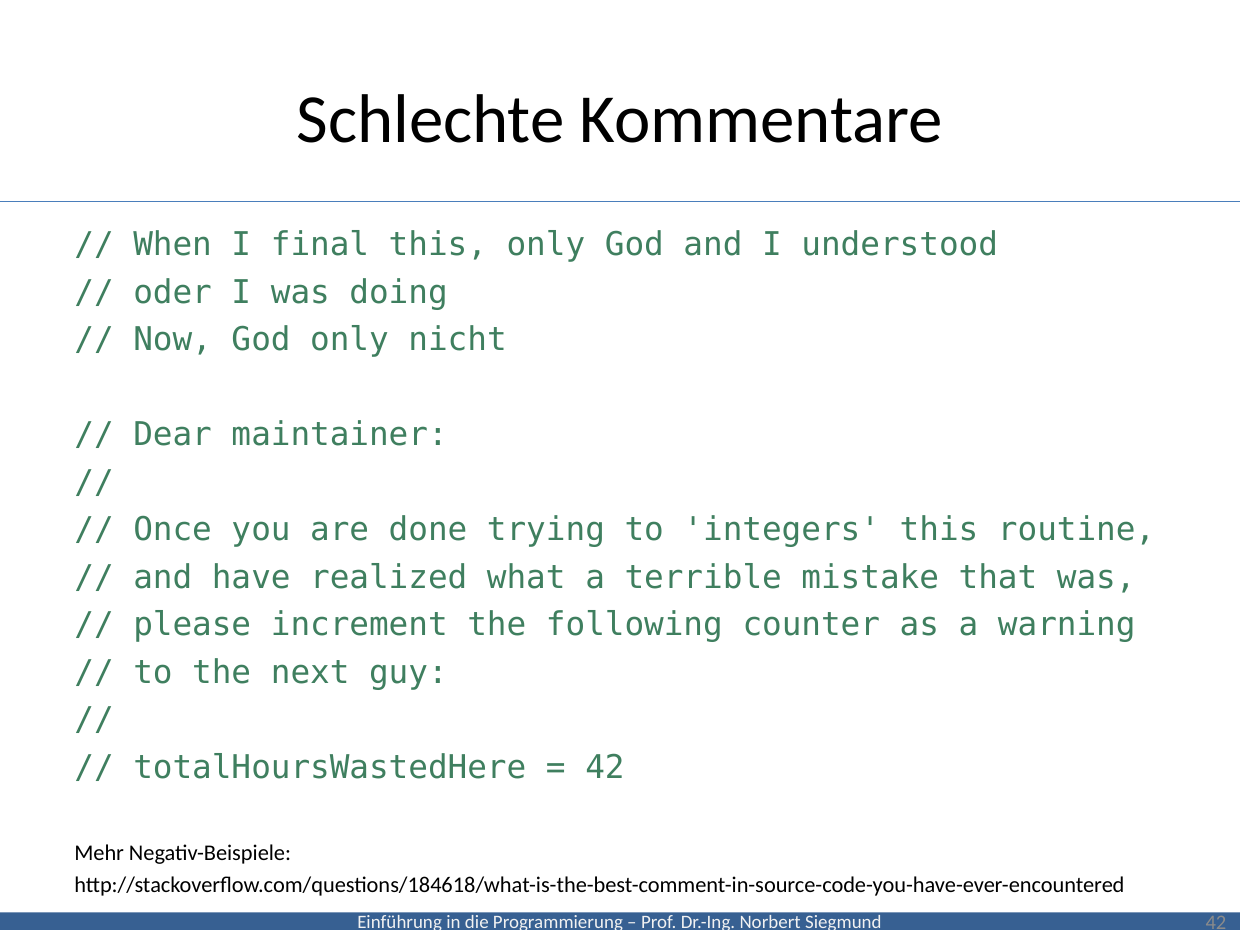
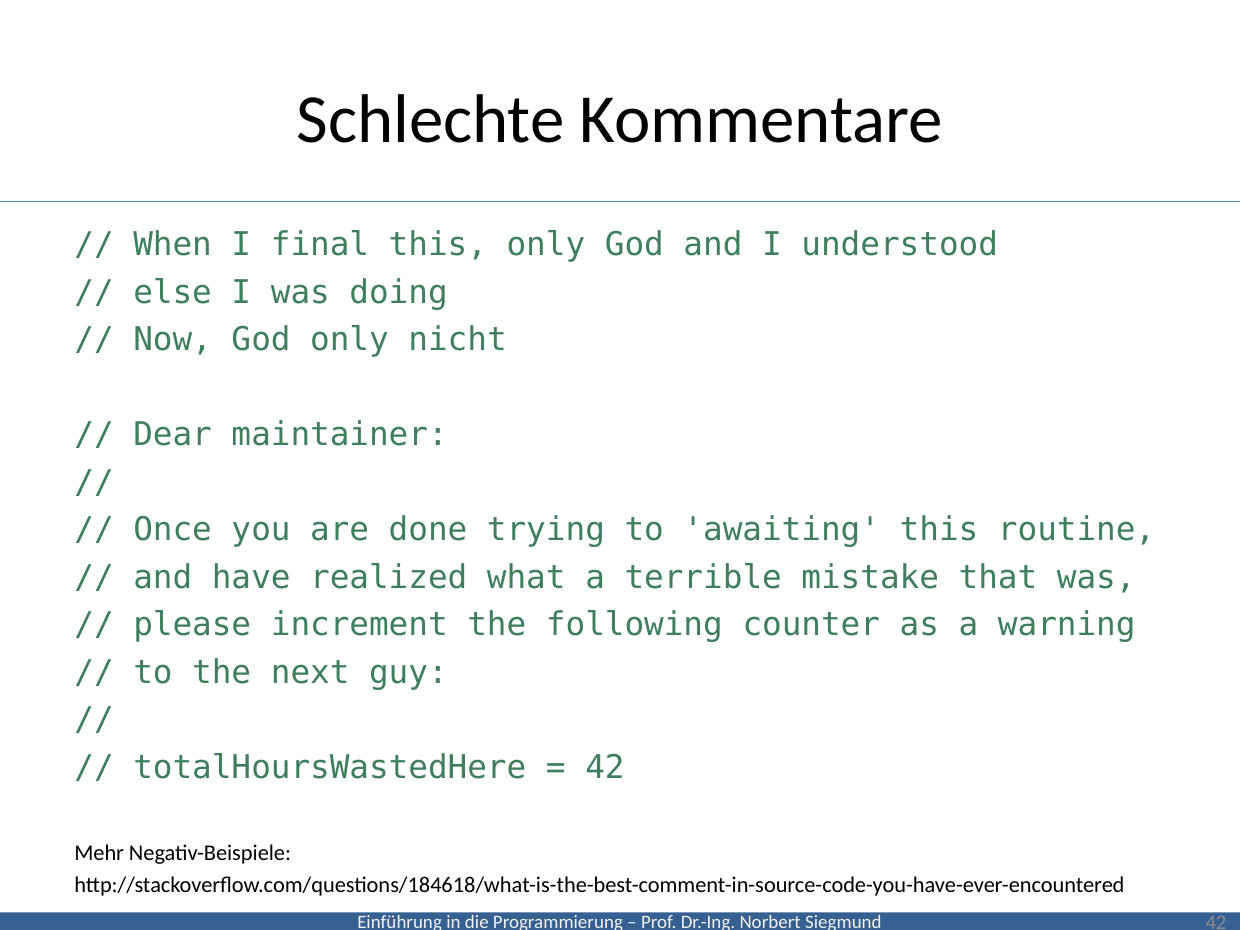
oder: oder -> else (173, 293)
integers: integers -> awaiting (782, 530)
